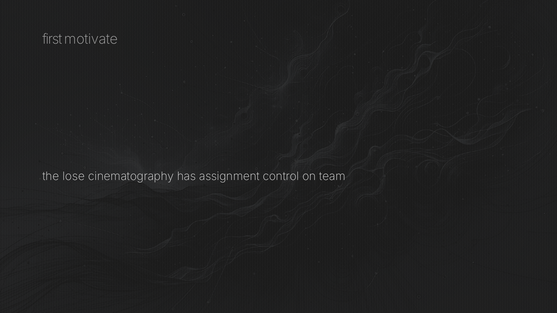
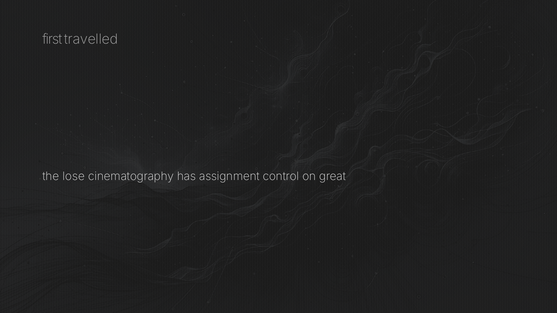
motivate: motivate -> travelled (91, 39)
team: team -> great (333, 177)
